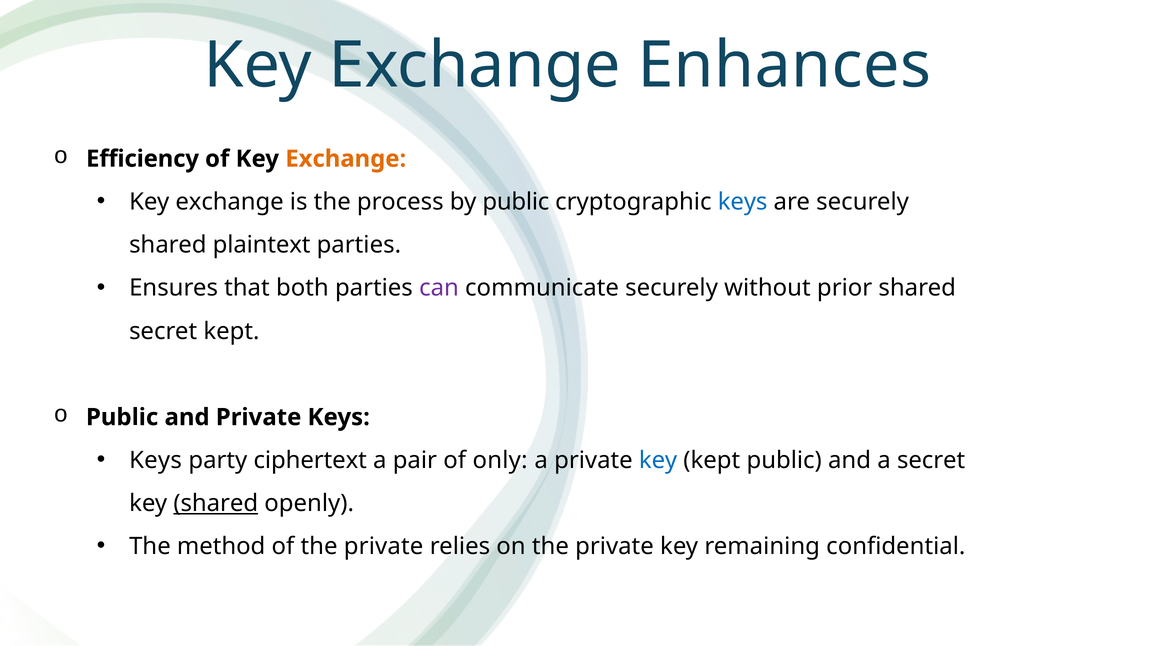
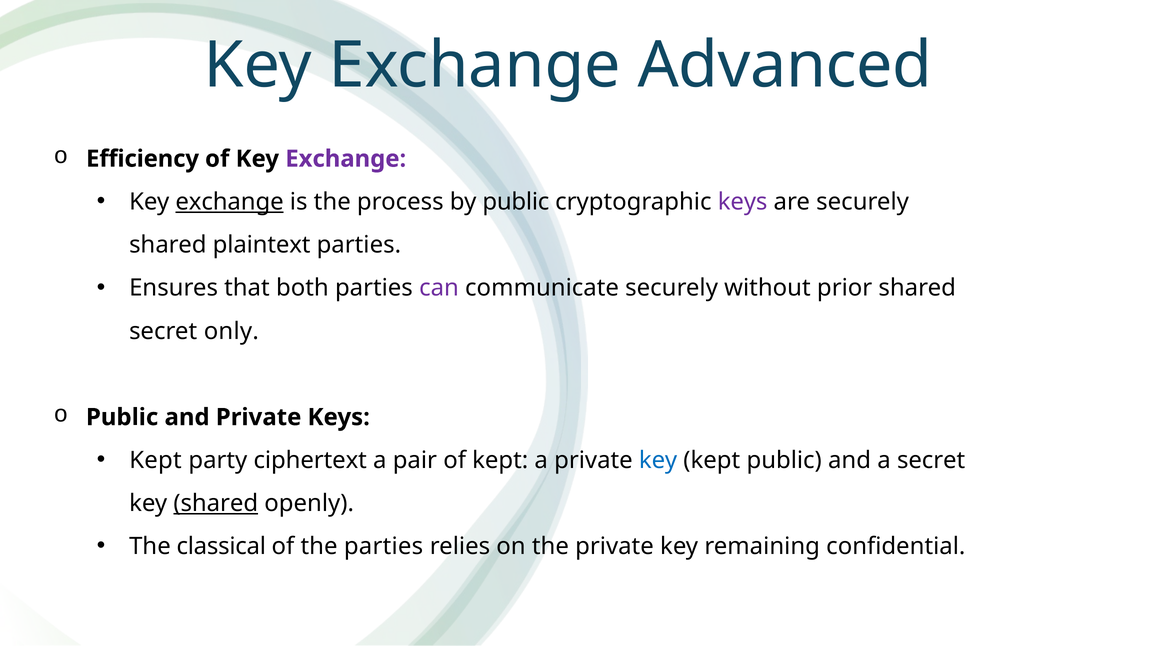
Enhances: Enhances -> Advanced (785, 65)
Exchange colour: orange -> purple (346, 159)
exchange underline: none -> present (230, 202)
keys colour: blue -> purple (743, 202)
secret kept: kept -> only (231, 331)
Keys: Keys -> Kept (155, 461)
of only: only -> kept (500, 461)
method: method -> classical (221, 547)
of the private: private -> parties (384, 547)
